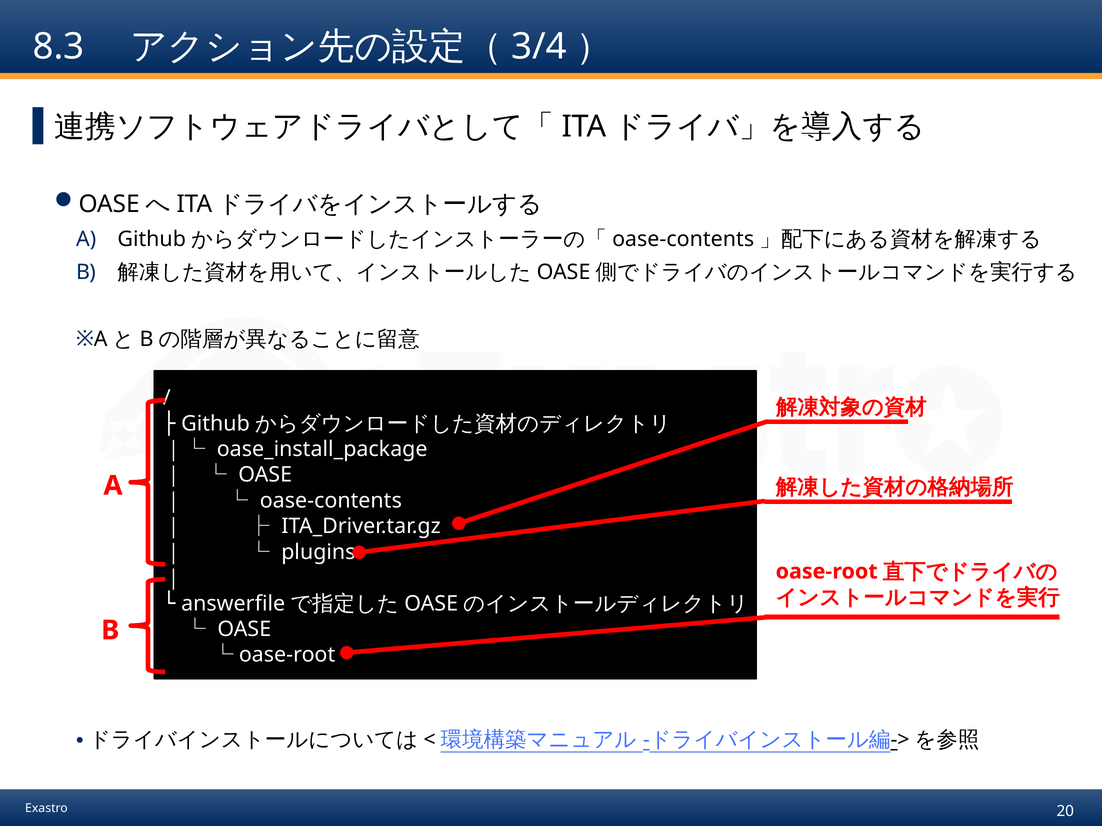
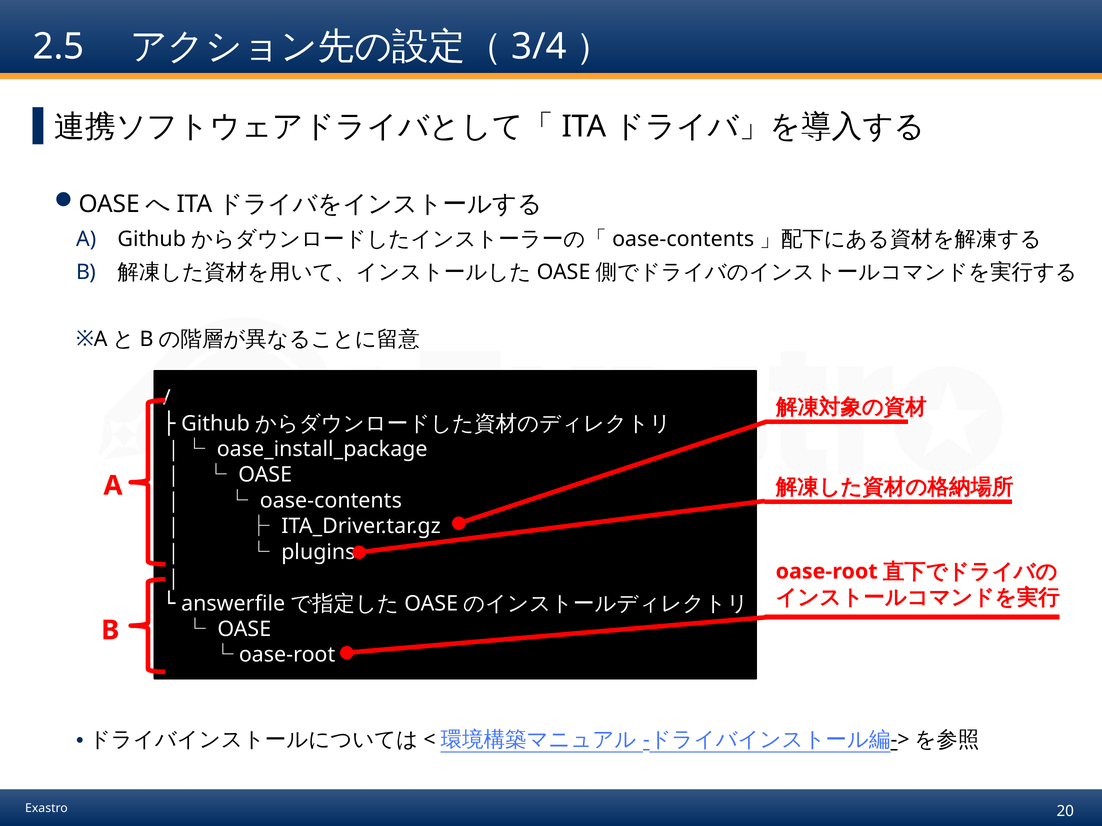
8.3: 8.3 -> 2.5 (59, 47)
